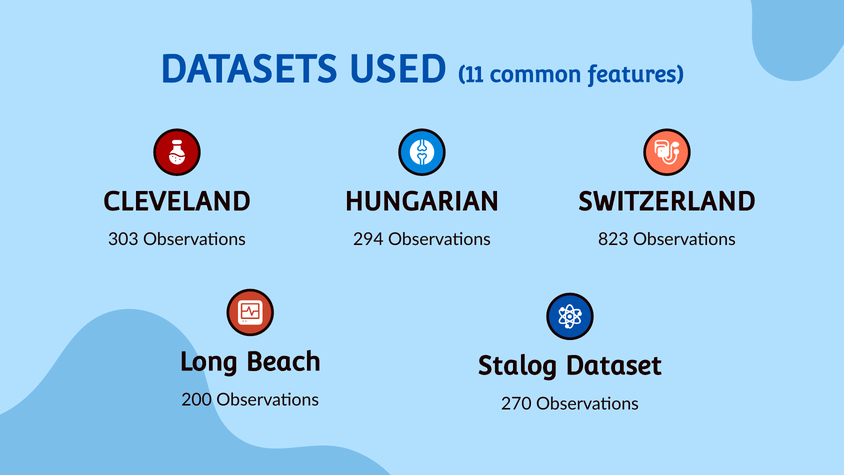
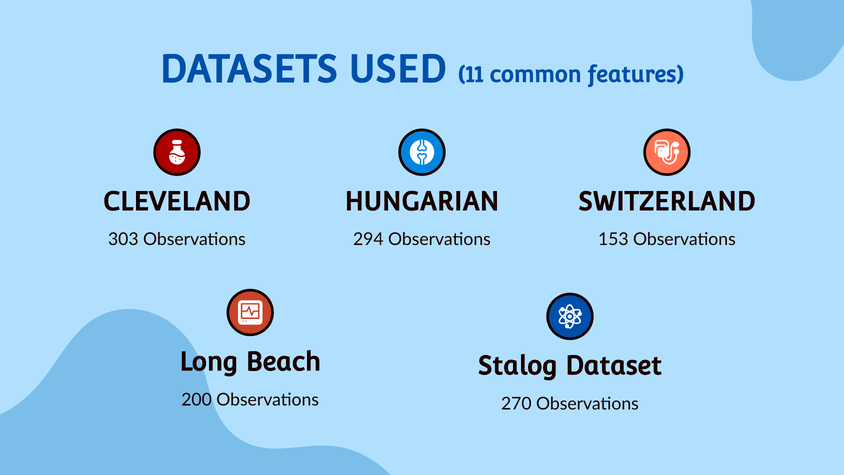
823: 823 -> 153 (613, 239)
